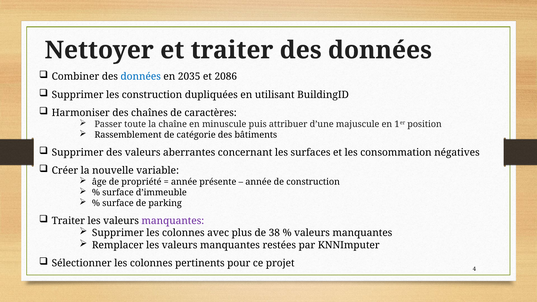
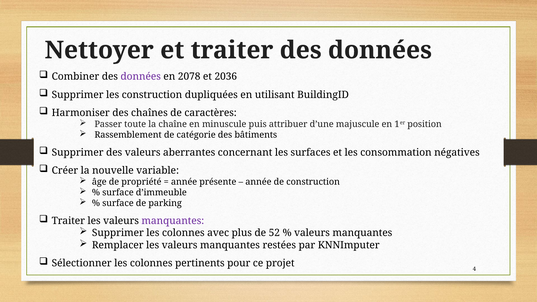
données colour: blue -> purple (141, 77)
2035: 2035 -> 2078 (189, 77)
2086: 2086 -> 2036 (226, 77)
38: 38 -> 52 (274, 233)
